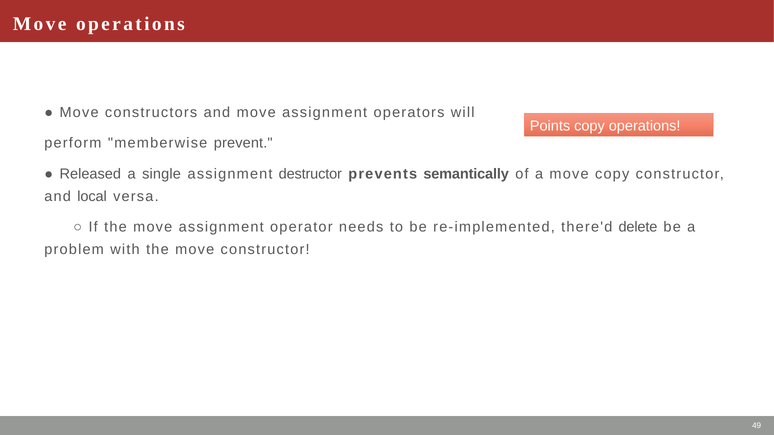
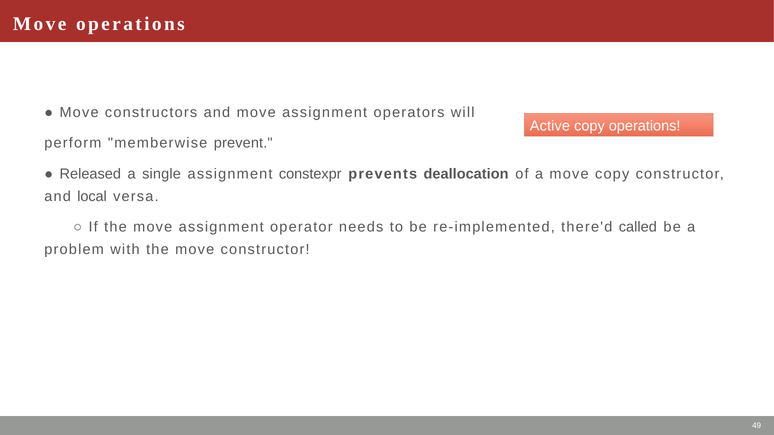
Points: Points -> Active (550, 126)
destructor: destructor -> constexpr (310, 174)
semantically: semantically -> deallocation (466, 174)
delete: delete -> called (638, 227)
